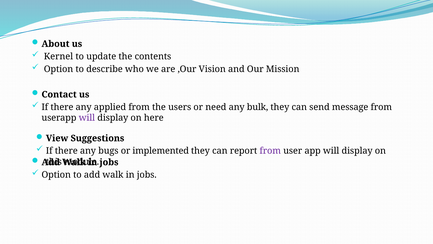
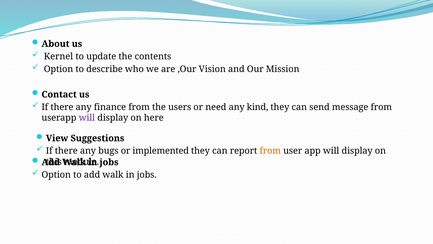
applied: applied -> finance (110, 107)
bulk: bulk -> kind (258, 107)
from colour: purple -> orange (270, 151)
